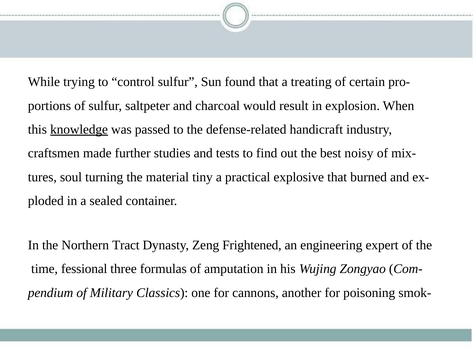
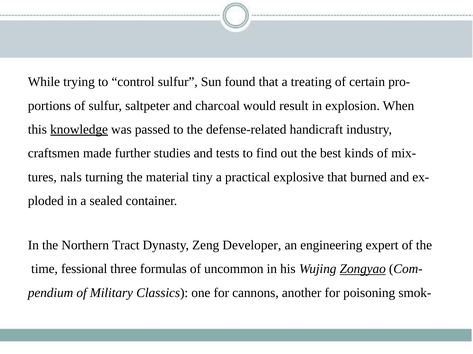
noisy: noisy -> kinds (359, 153)
soul: soul -> nals (71, 177)
Frightened: Frightened -> Developer (252, 245)
amputation: amputation -> uncommon (234, 269)
Zongyao underline: none -> present (363, 269)
